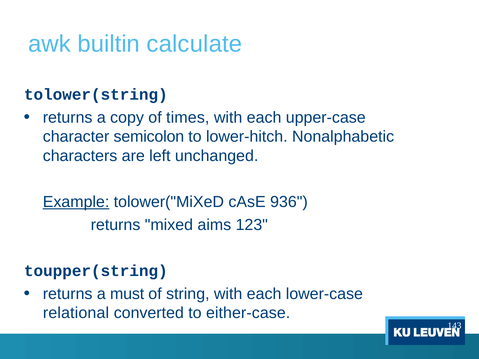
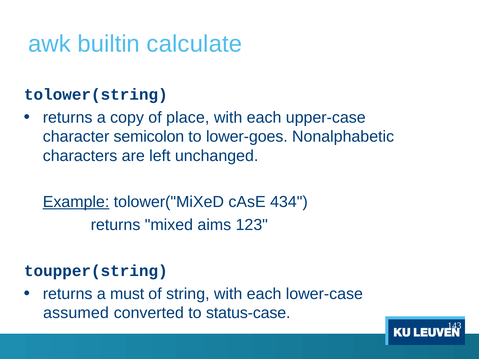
times: times -> place (188, 118)
lower-hitch: lower-hitch -> lower-goes (247, 137)
936: 936 -> 434 (289, 202)
relational: relational -> assumed (76, 313)
either-case: either-case -> status-case (248, 313)
